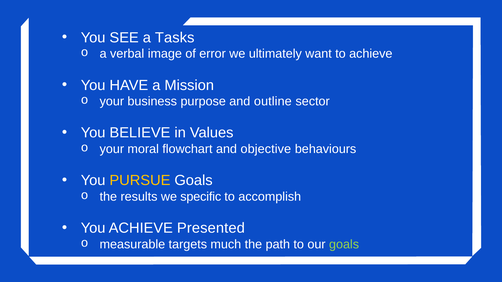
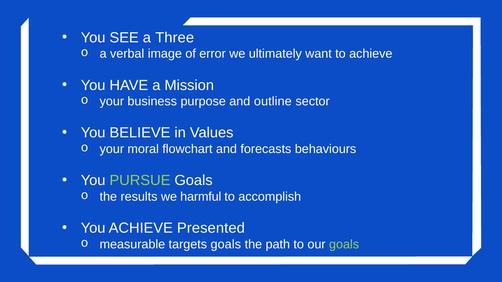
Tasks: Tasks -> Three (175, 38)
objective: objective -> forecasts (266, 149)
PURSUE colour: yellow -> light green (140, 181)
specific: specific -> harmful (201, 197)
targets much: much -> goals (226, 245)
